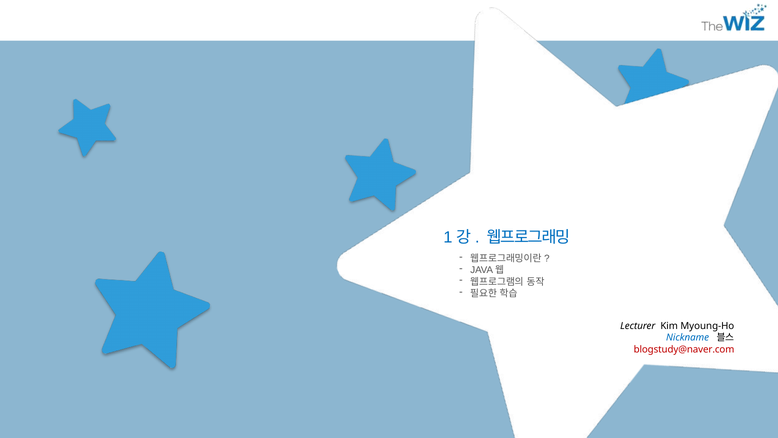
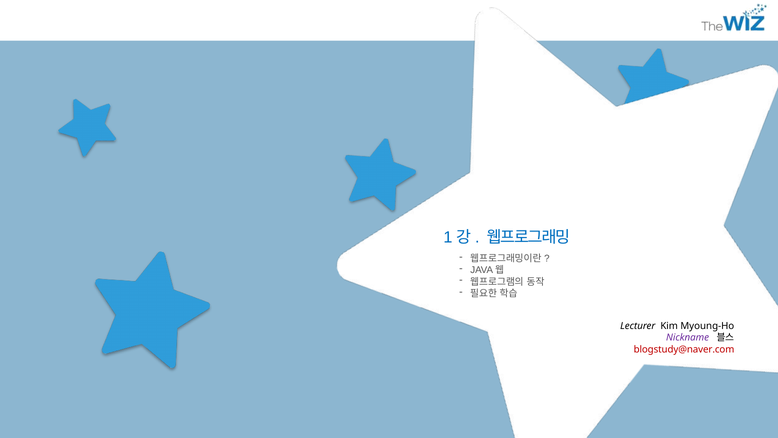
Nickname colour: blue -> purple (688, 337)
